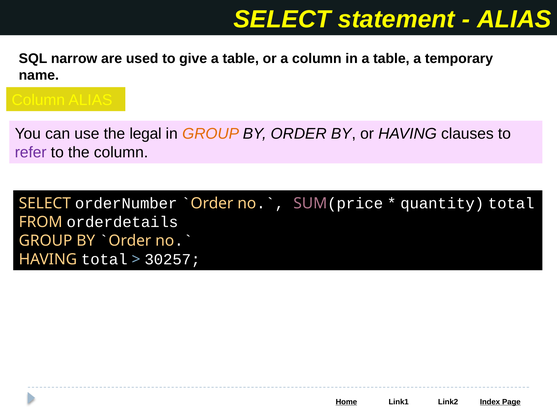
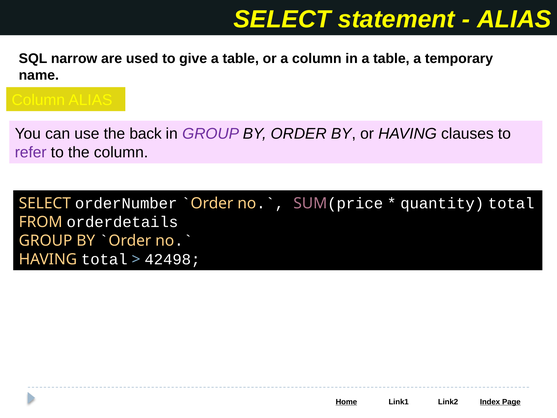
legal: legal -> back (146, 134)
GROUP colour: orange -> purple (211, 134)
30257: 30257 -> 42498 (172, 259)
